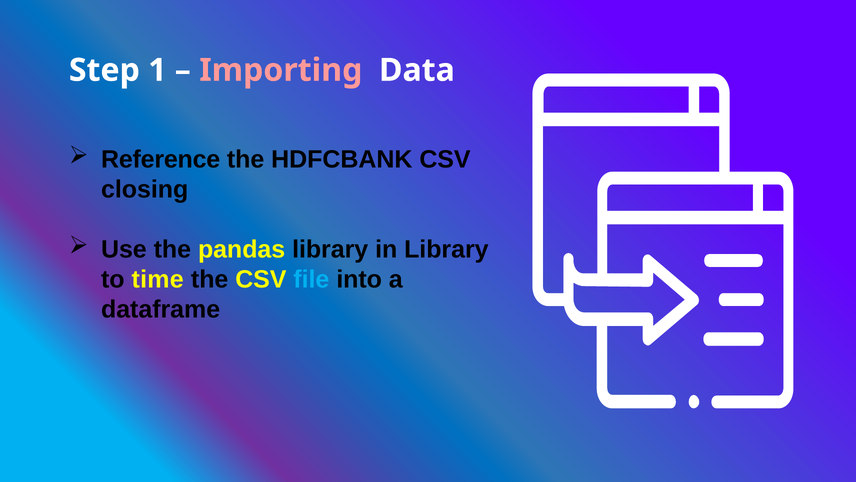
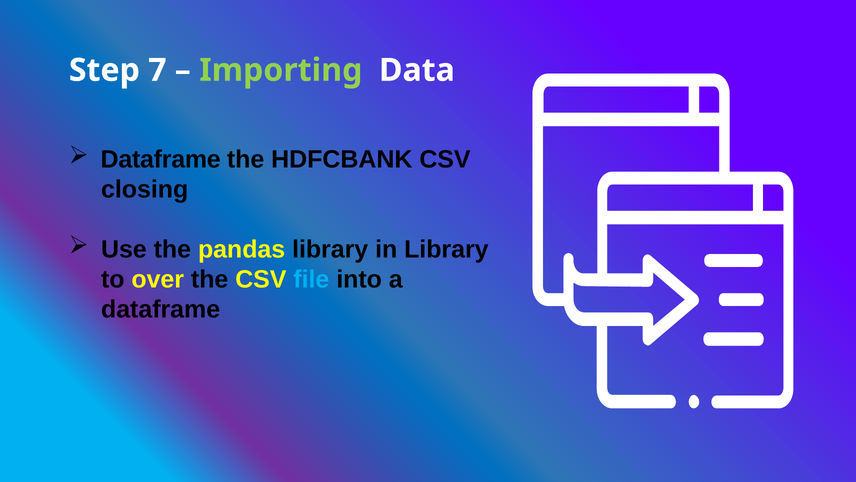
1: 1 -> 7 (157, 70)
Importing colour: pink -> light green (281, 70)
Reference: Reference -> Dataframe (161, 159)
time: time -> over (158, 279)
